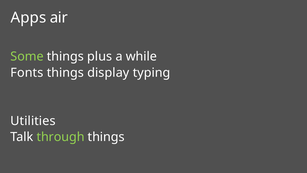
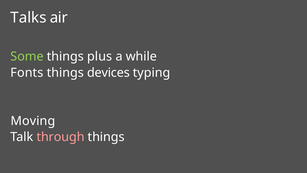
Apps: Apps -> Talks (28, 18)
display: display -> devices (108, 72)
Utilities: Utilities -> Moving (33, 121)
through colour: light green -> pink (61, 137)
